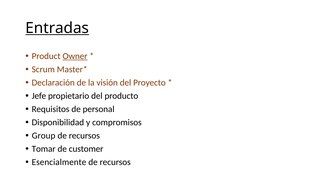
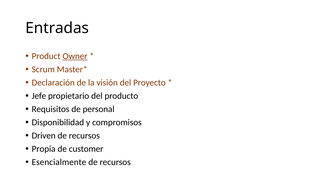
Entradas underline: present -> none (57, 28)
Group: Group -> Driven (44, 136)
Tomar: Tomar -> Propia (44, 149)
